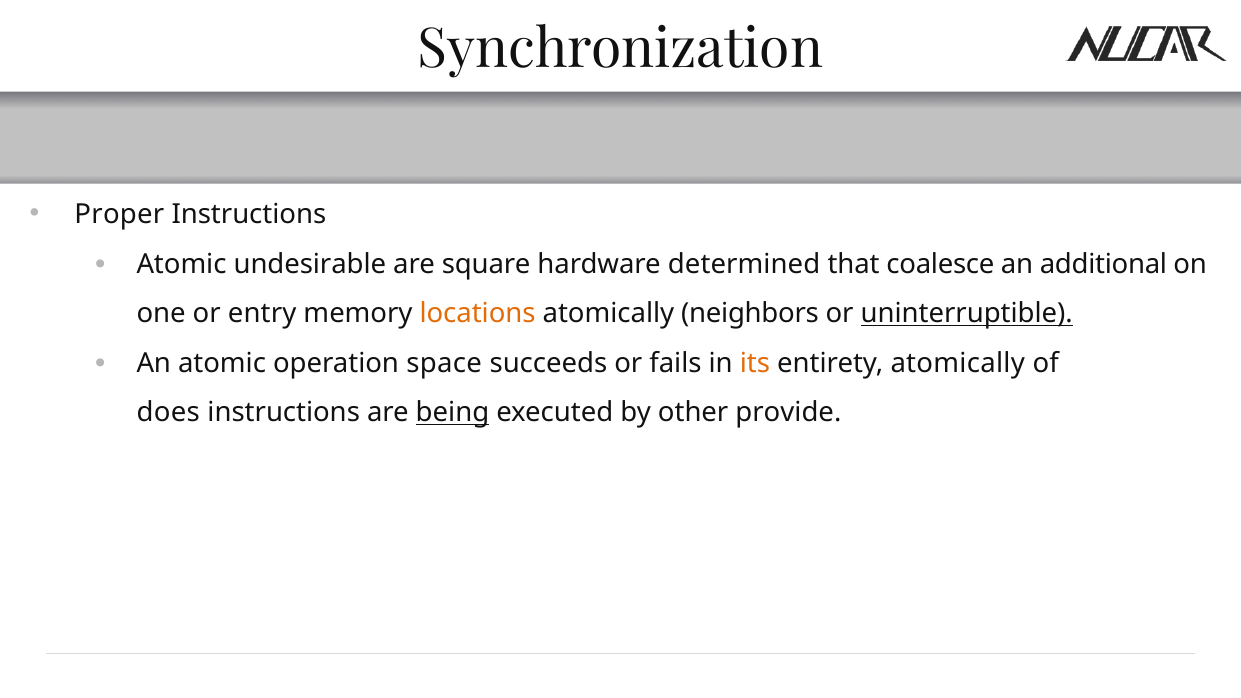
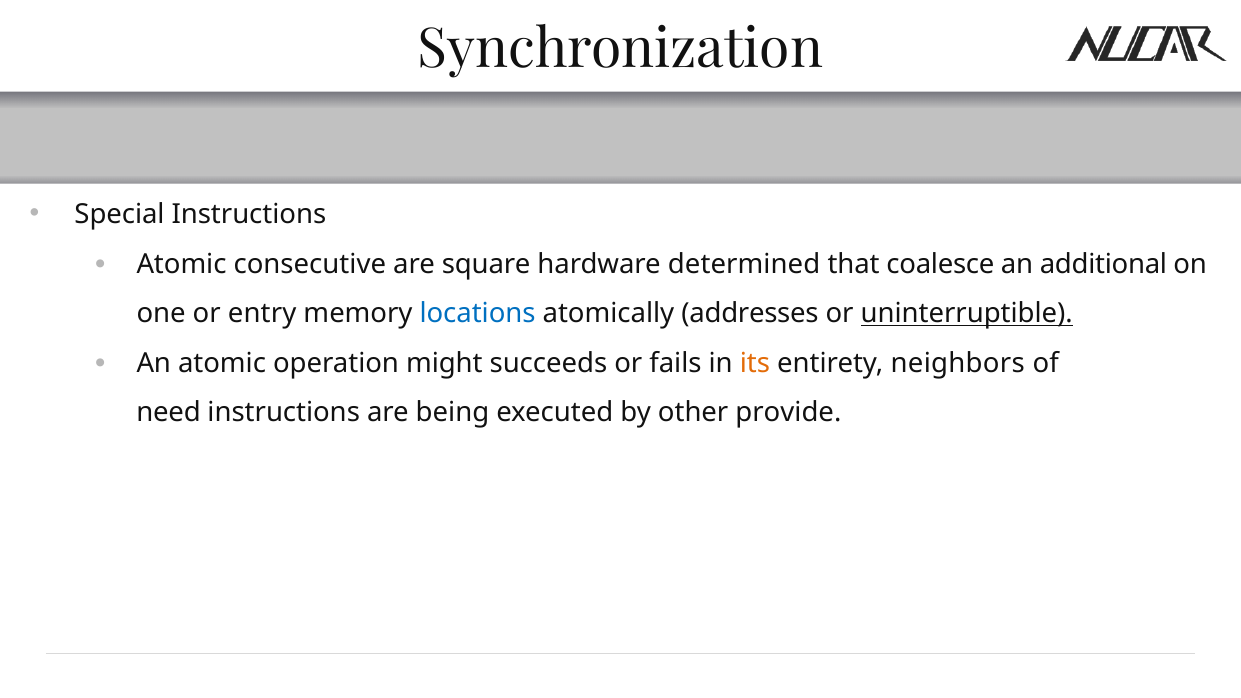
Proper: Proper -> Special (120, 214)
undesirable: undesirable -> consecutive (310, 264)
locations colour: orange -> blue (478, 314)
neighbors: neighbors -> addresses (750, 314)
space: space -> might (444, 363)
entirety atomically: atomically -> neighbors (958, 363)
does: does -> need (169, 413)
being underline: present -> none (453, 413)
